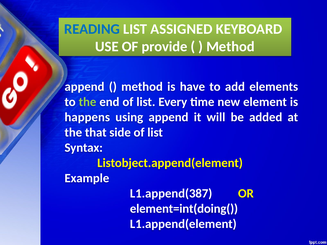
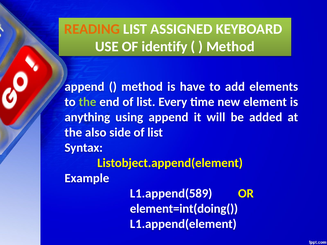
READING colour: blue -> orange (92, 29)
provide: provide -> identify (165, 47)
happens: happens -> anything (87, 117)
that: that -> also (96, 133)
L1.append(387: L1.append(387 -> L1.append(589 (171, 194)
